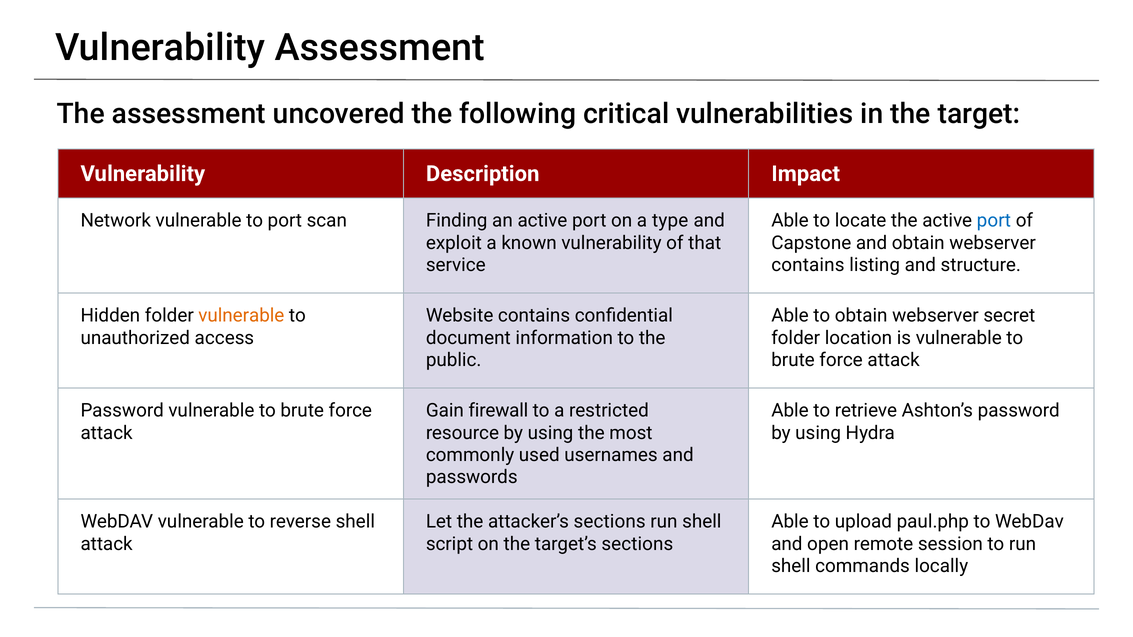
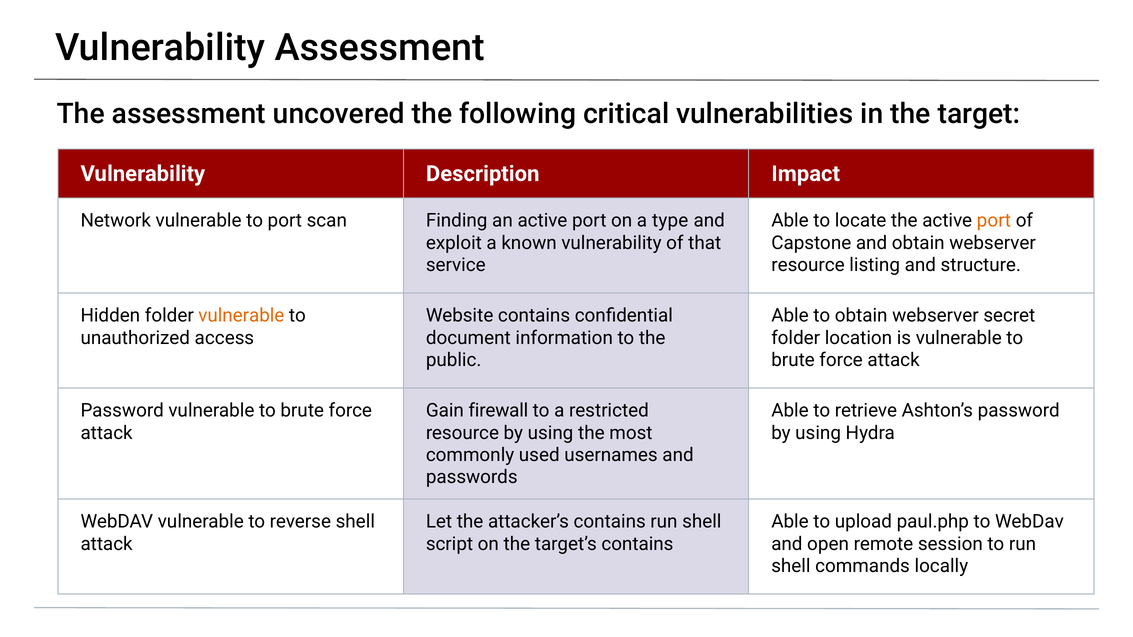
port colour: blue -> orange (994, 221)
contains: contains -> resource (808, 265)
attacker’s sections: sections -> contains (610, 522)
target’s sections: sections -> contains (637, 544)
